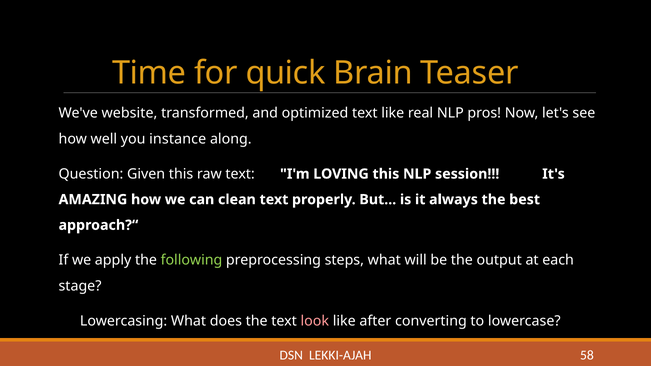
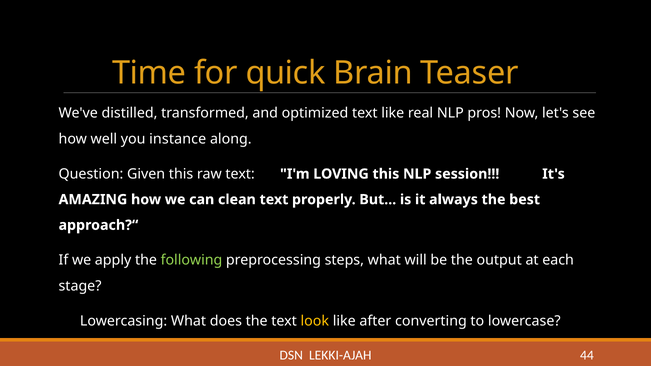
website: website -> distilled (130, 113)
look colour: pink -> yellow (315, 321)
58: 58 -> 44 (587, 355)
